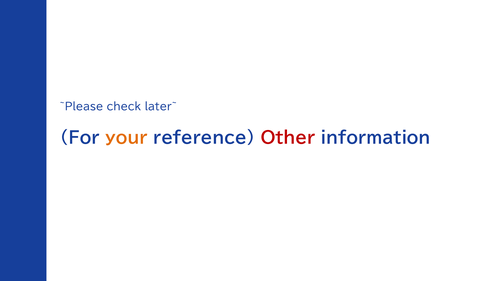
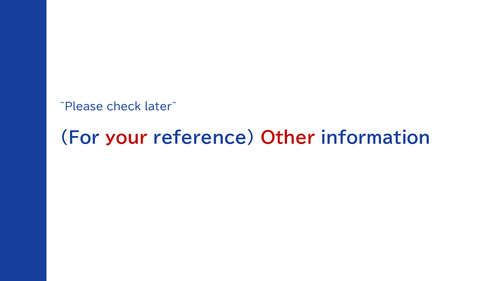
your colour: orange -> red (126, 138)
